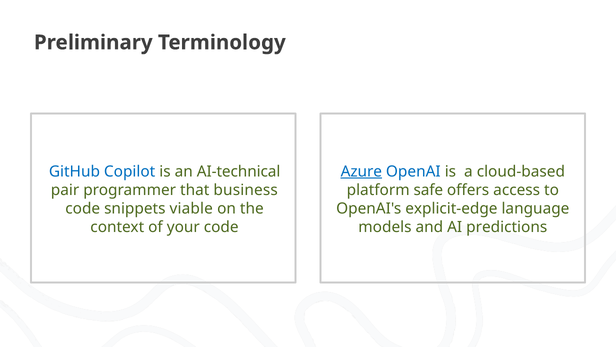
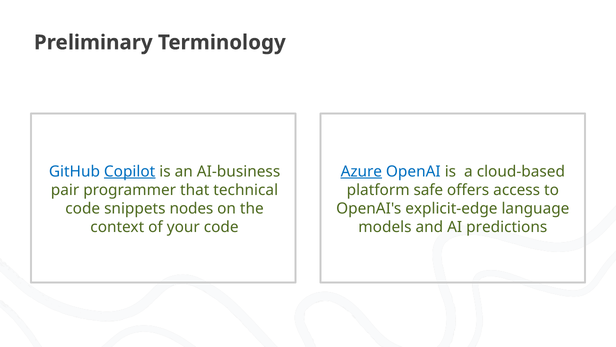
Copilot underline: none -> present (130, 171)
AI-technical: AI-technical -> AI-business (239, 171)
business: business -> technical (246, 190)
viable: viable -> nodes (191, 208)
